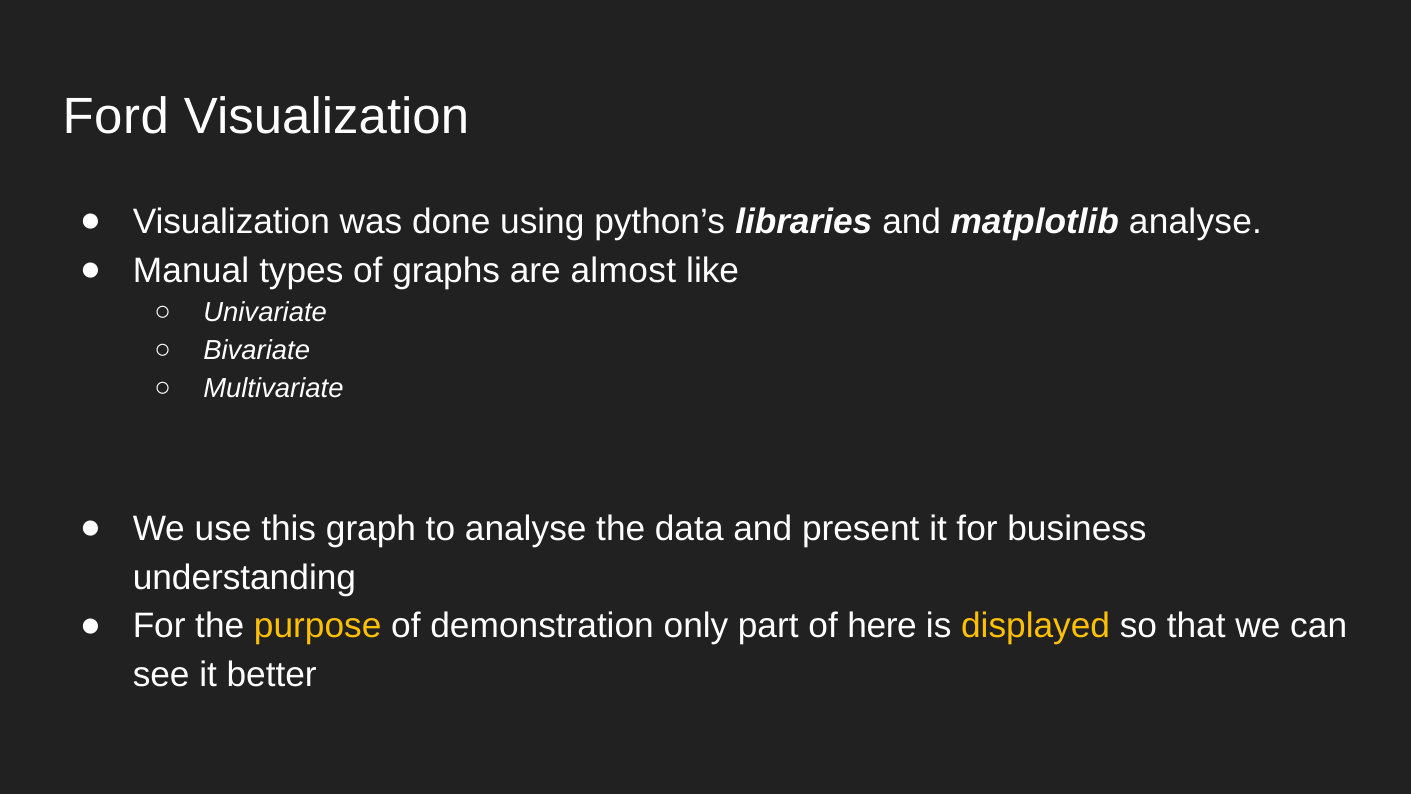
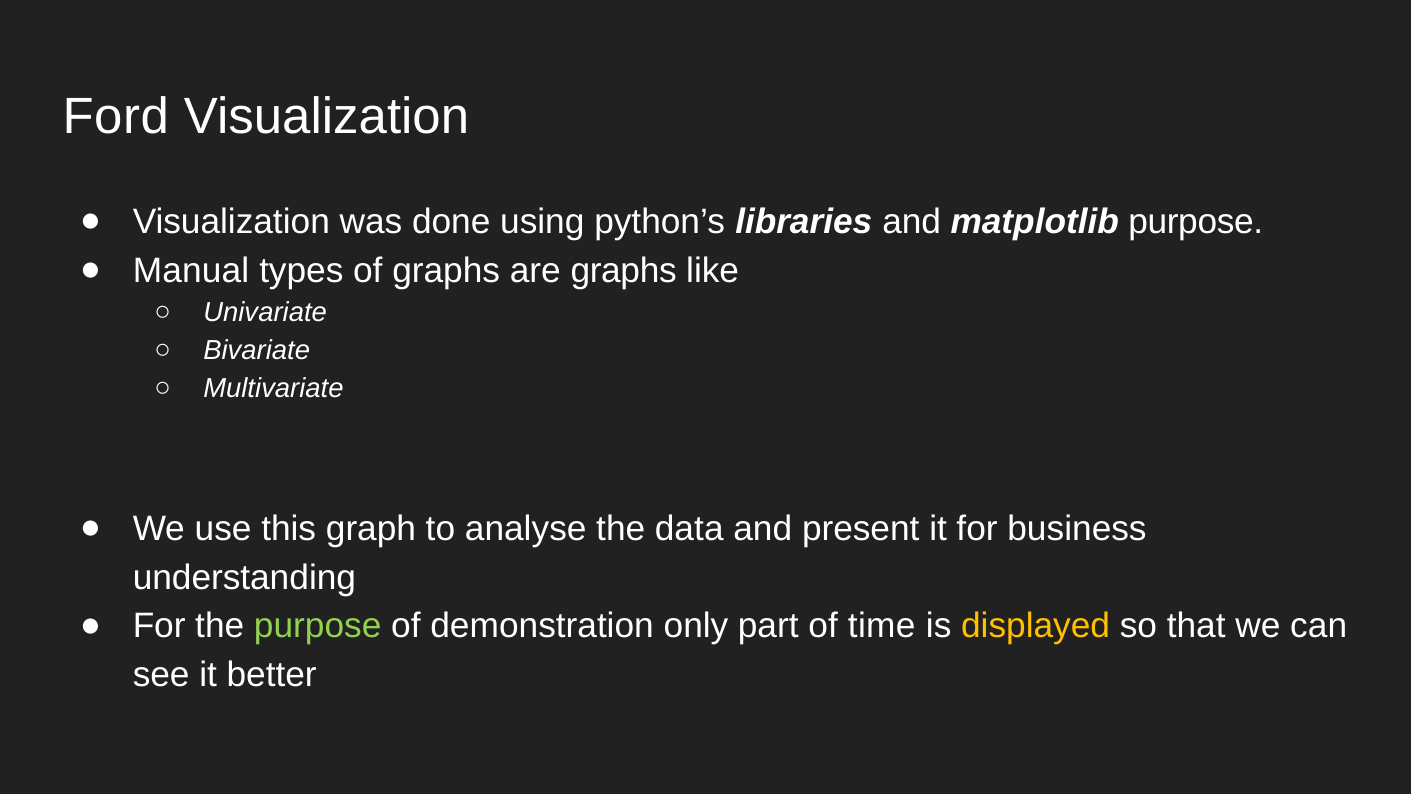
matplotlib analyse: analyse -> purpose (1196, 222)
are almost: almost -> graphs (624, 271)
purpose colour: yellow -> light green (318, 626)
here: here -> time (882, 626)
